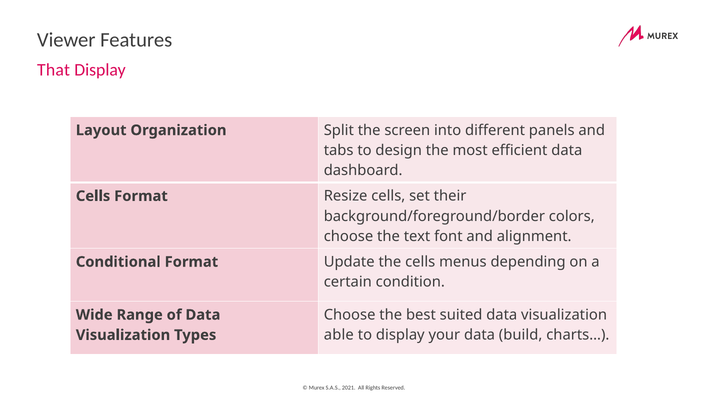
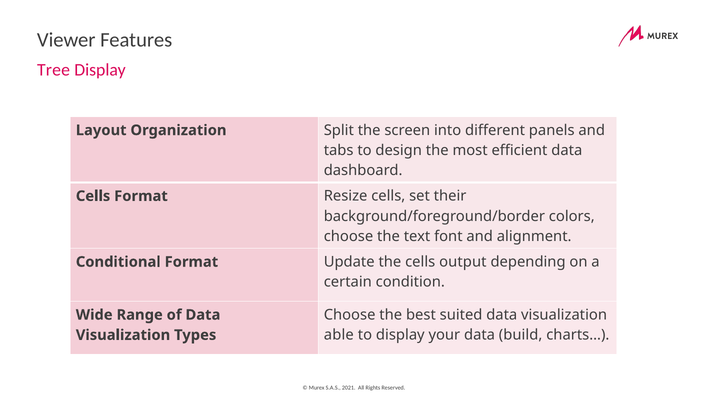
That: That -> Tree (54, 70)
menus: menus -> output (463, 262)
